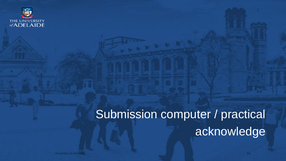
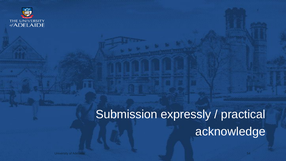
computer: computer -> expressly (186, 114)
